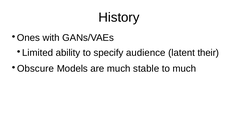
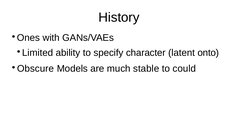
audience: audience -> character (146, 53)
their: their -> onto (208, 53)
to much: much -> could (184, 68)
